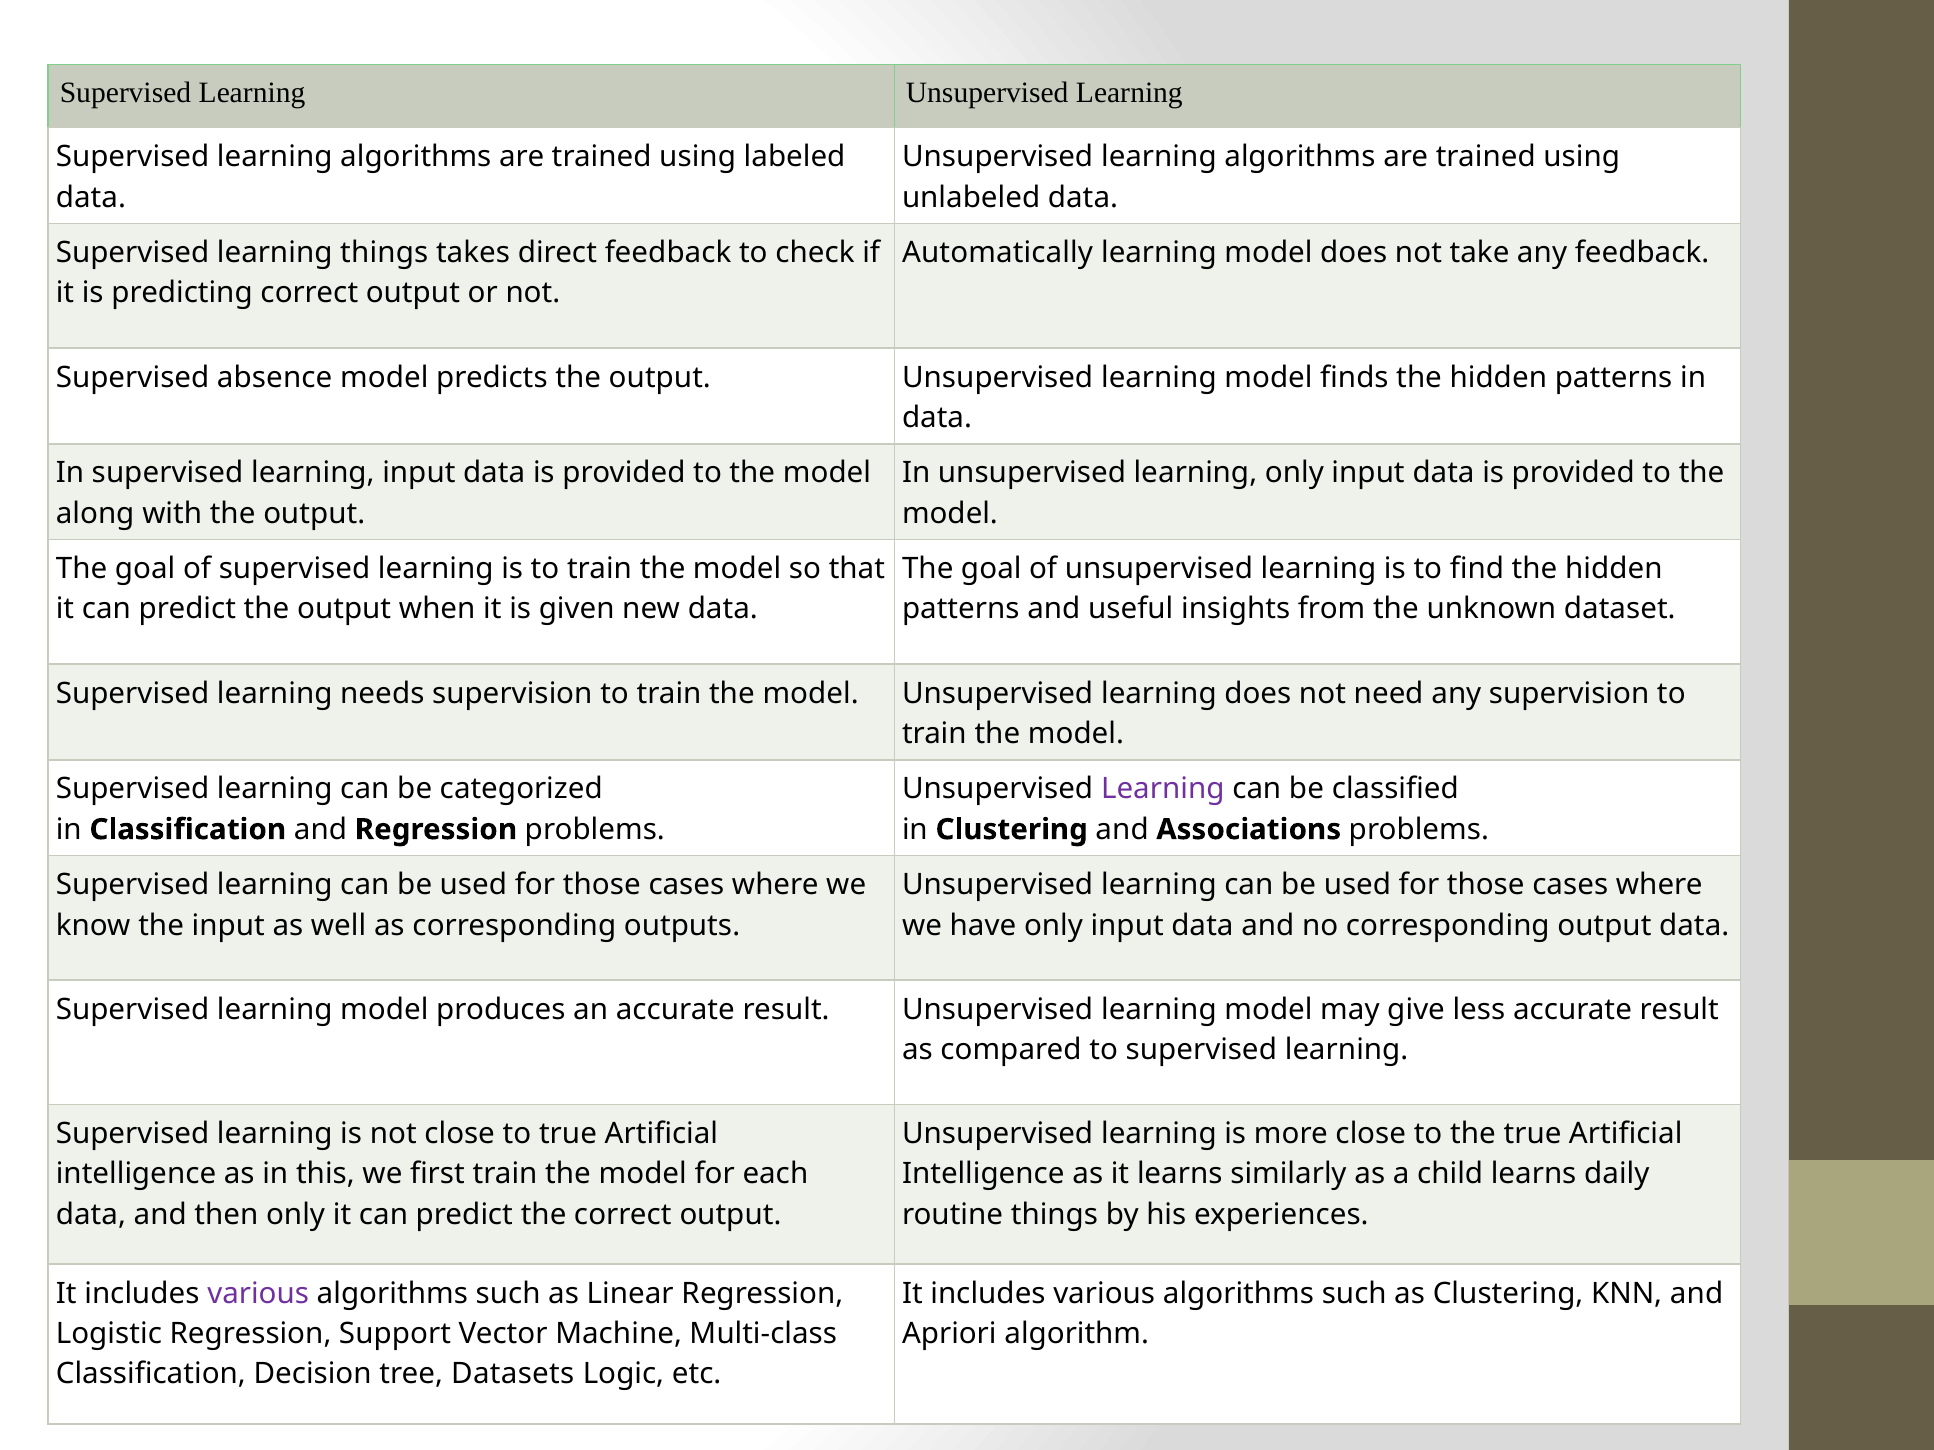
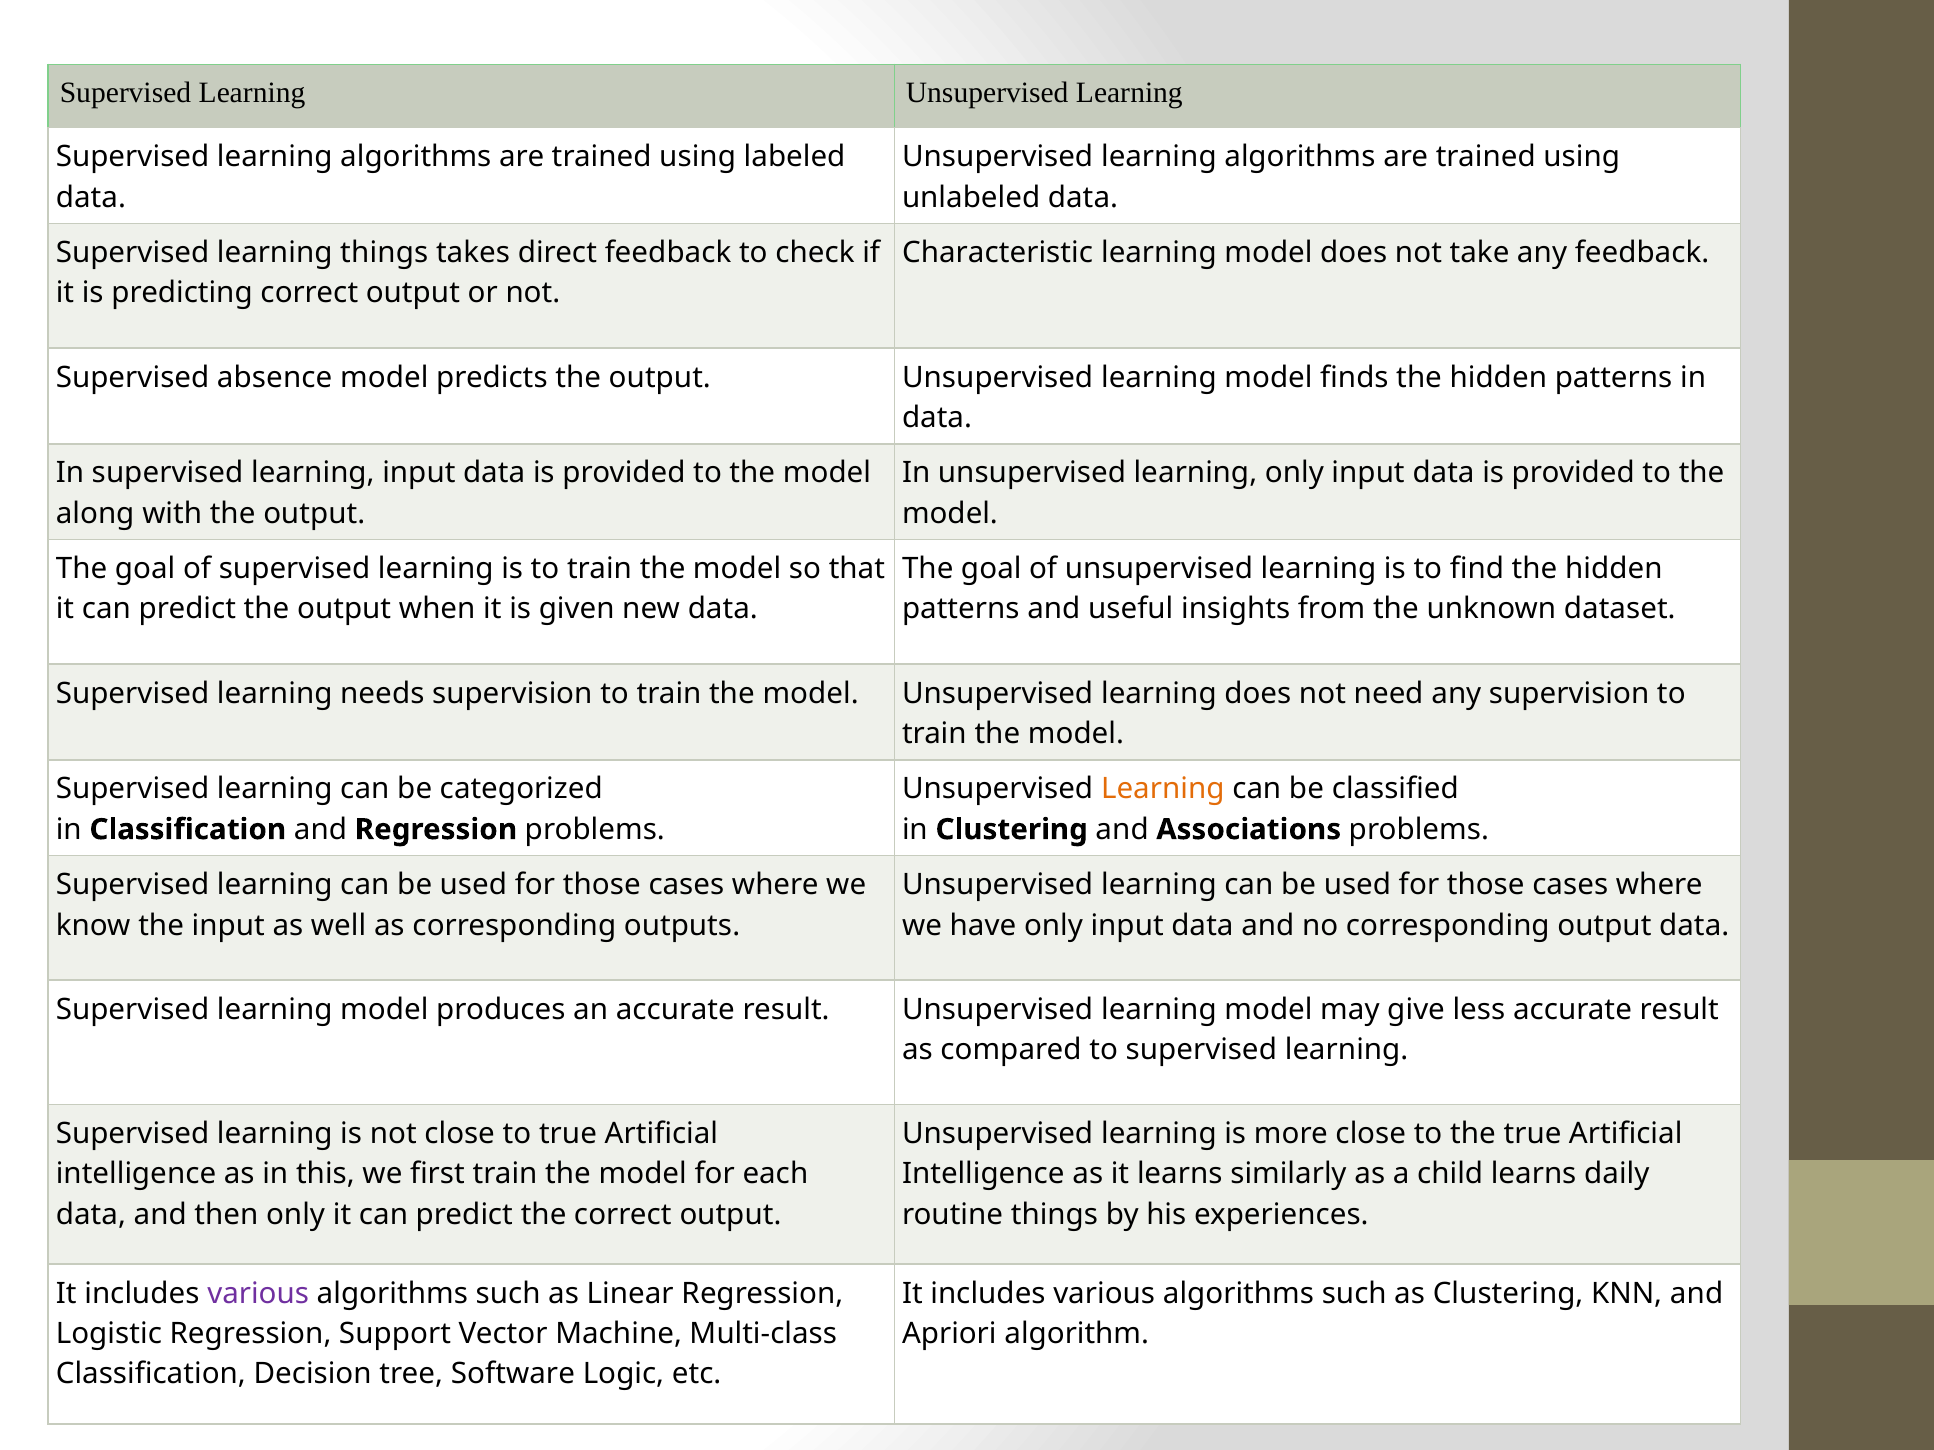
Automatically: Automatically -> Characteristic (998, 253)
Learning colour: purple -> orange (1163, 790)
Datasets: Datasets -> Software (513, 1375)
